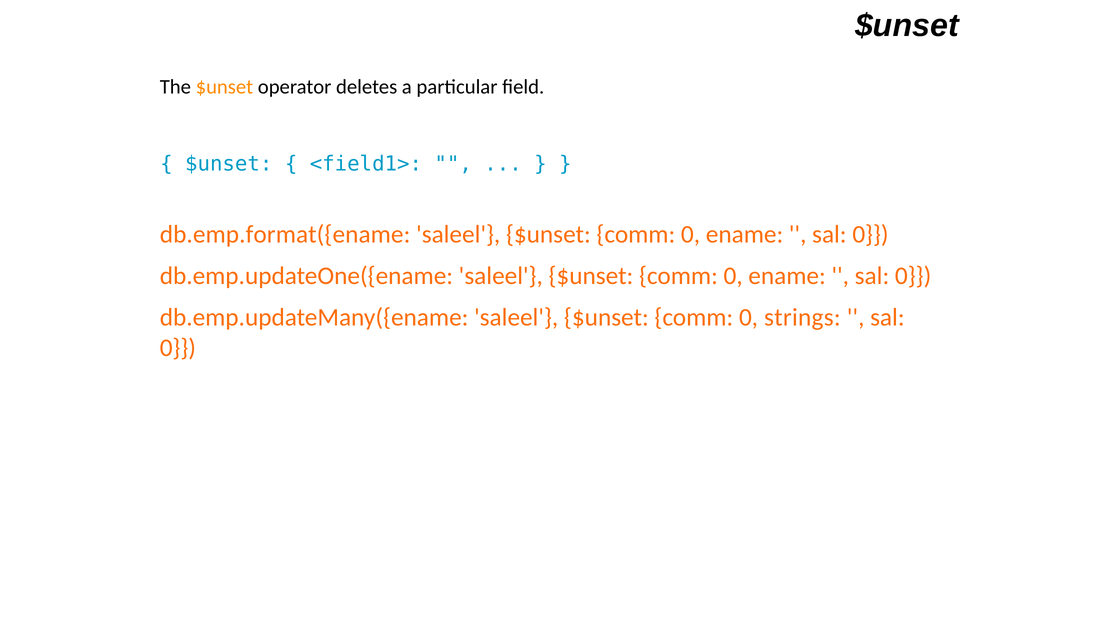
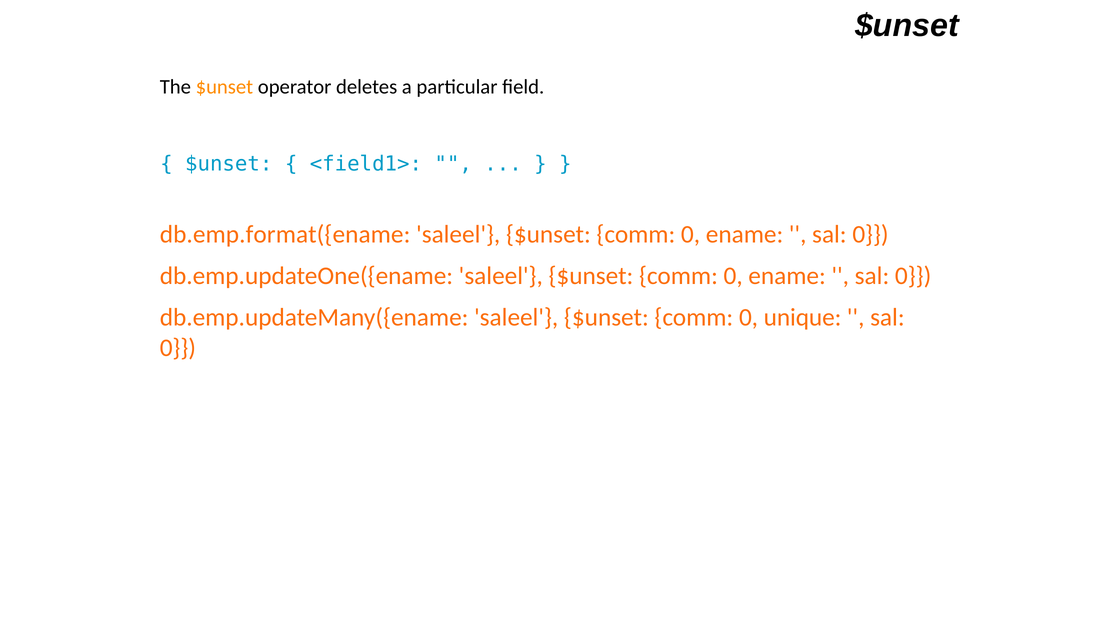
strings: strings -> unique (803, 317)
